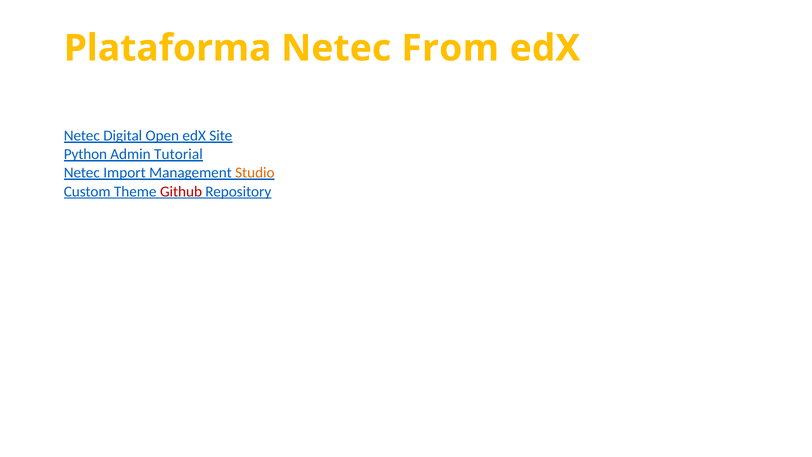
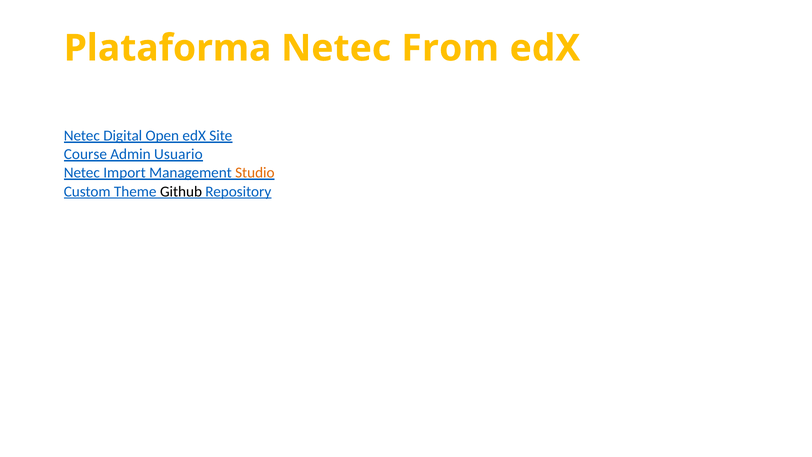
Python: Python -> Course (85, 154)
Tutorial: Tutorial -> Usuario (178, 154)
Github colour: red -> black (181, 191)
